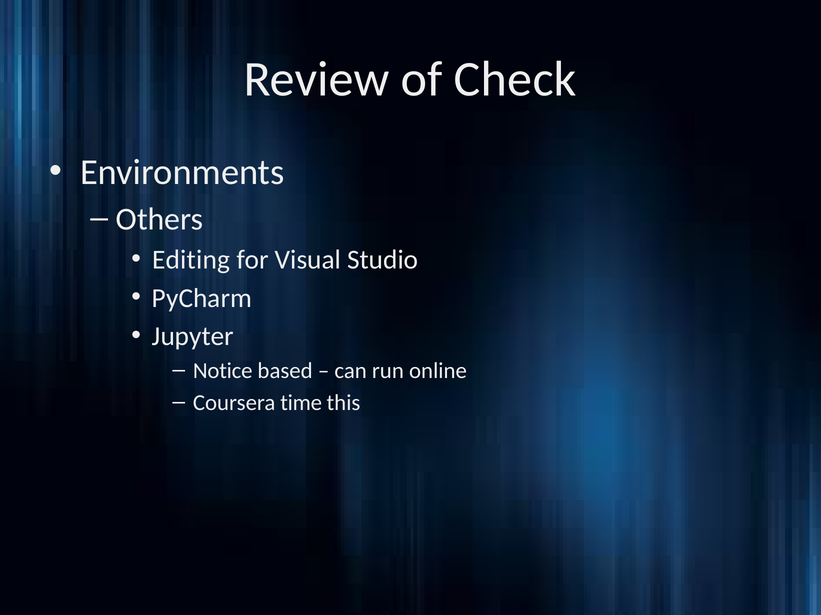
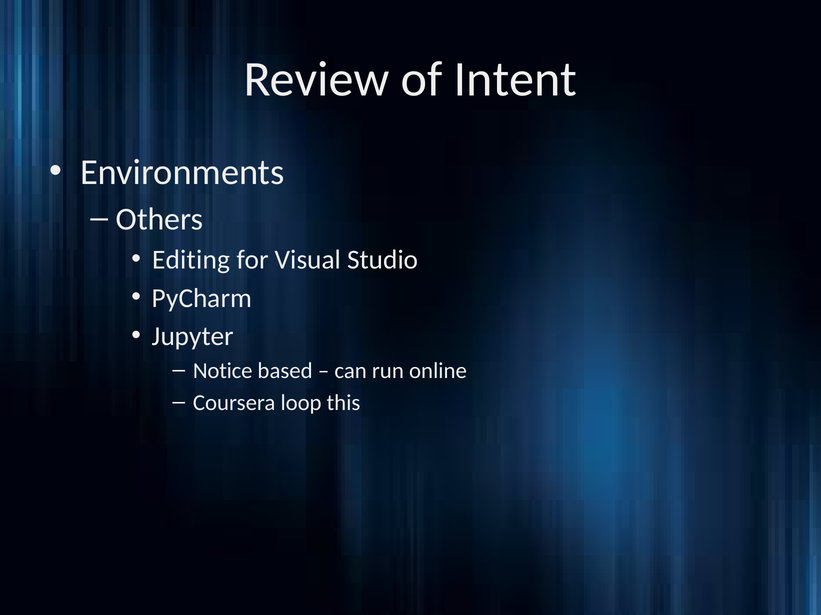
Check: Check -> Intent (515, 79)
time: time -> loop (301, 403)
